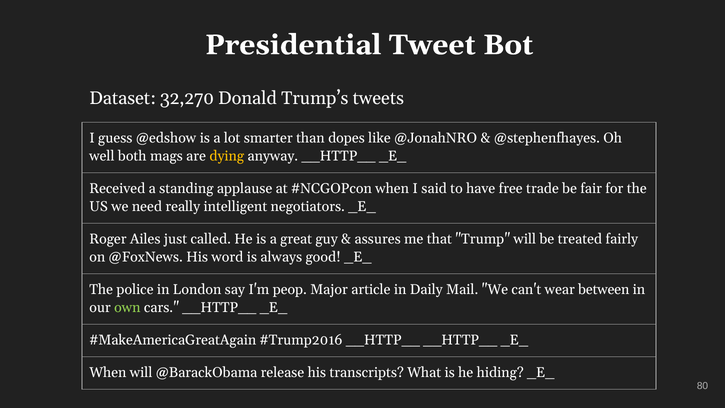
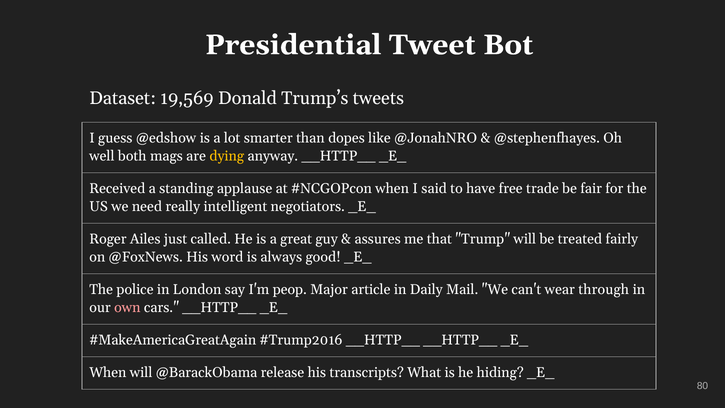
32,270: 32,270 -> 19,569 (187, 98)
between: between -> through (604, 289)
own colour: light green -> pink (127, 307)
